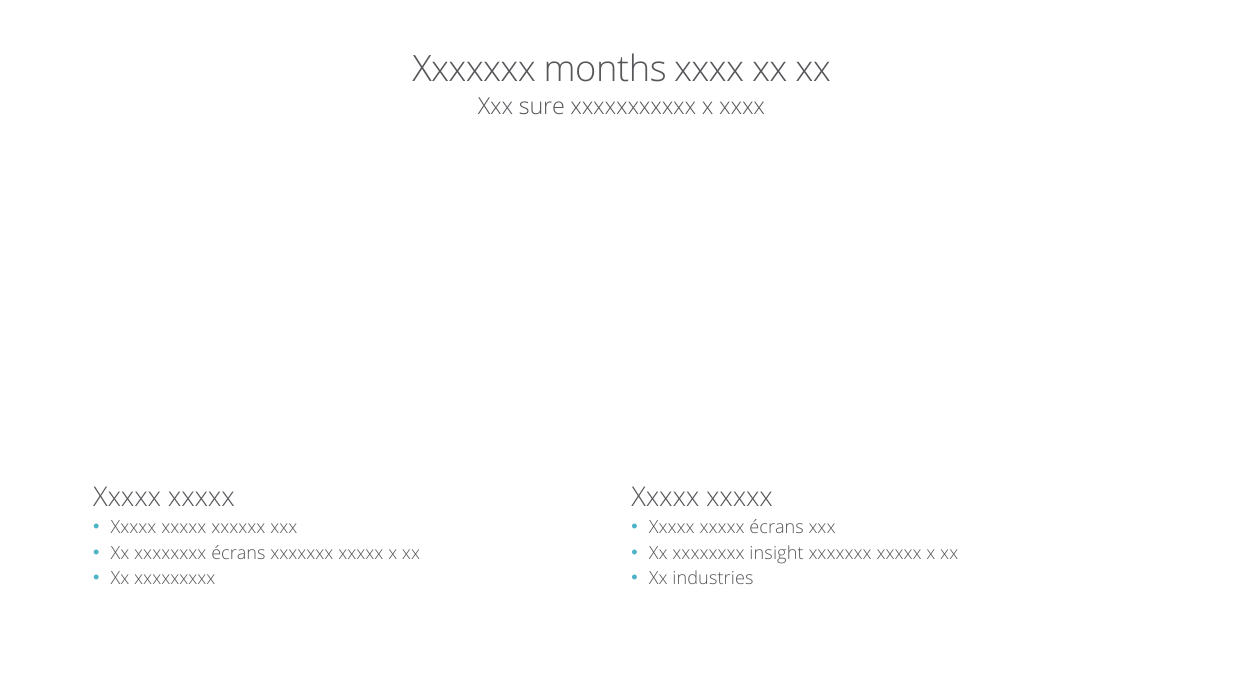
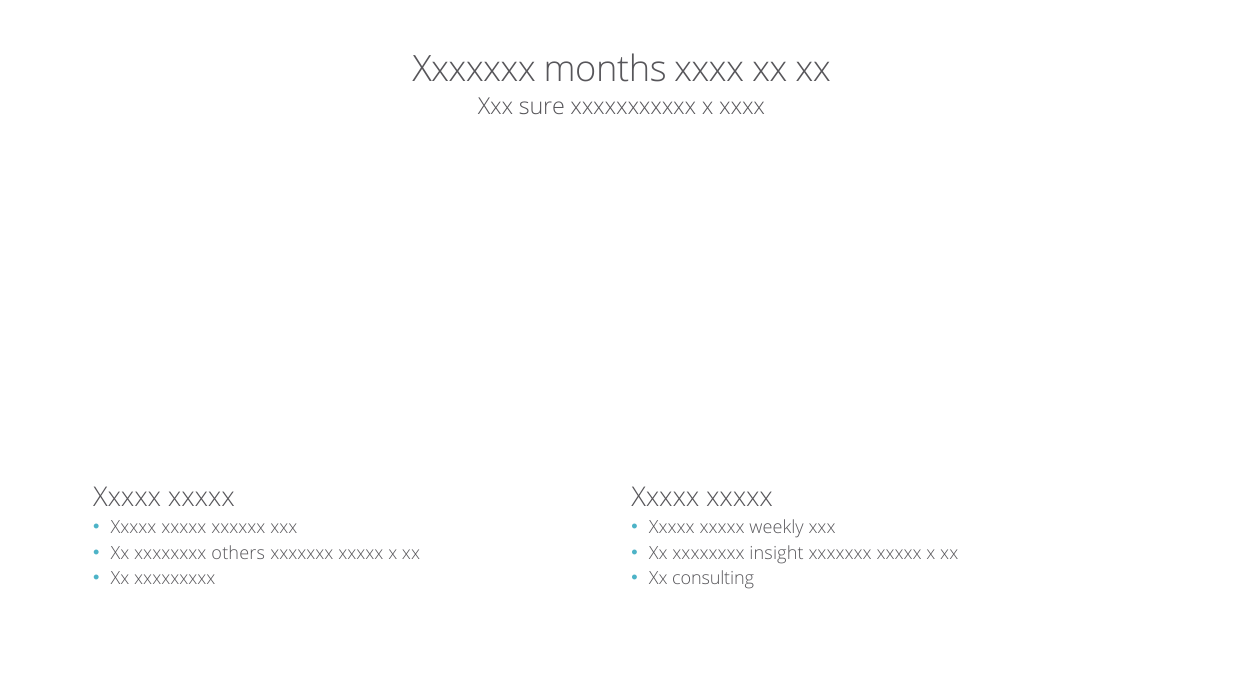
xxxxx écrans: écrans -> weekly (777, 528)
xxxxxxxx écrans: écrans -> others (238, 554)
industries: industries -> consulting (713, 579)
